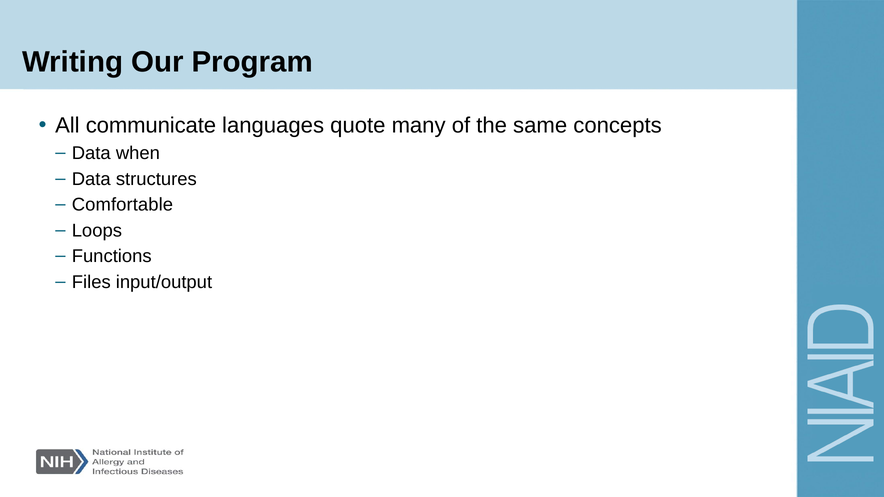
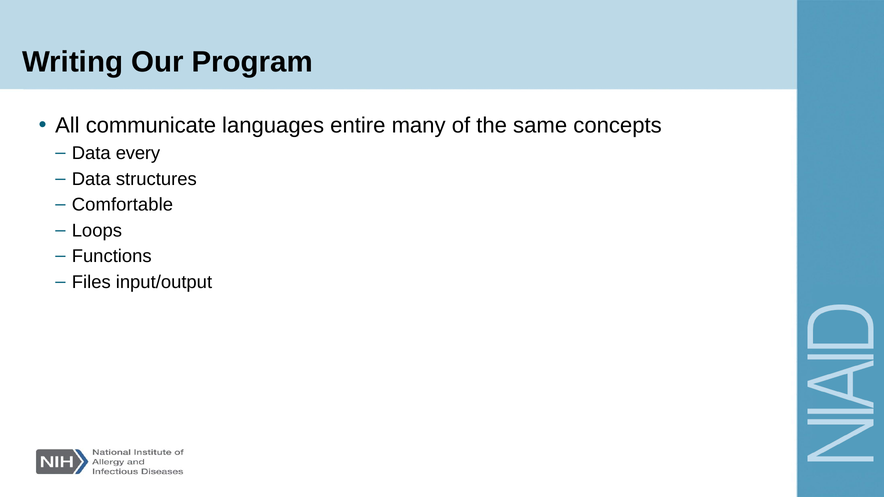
quote: quote -> entire (358, 126)
when: when -> every (138, 153)
